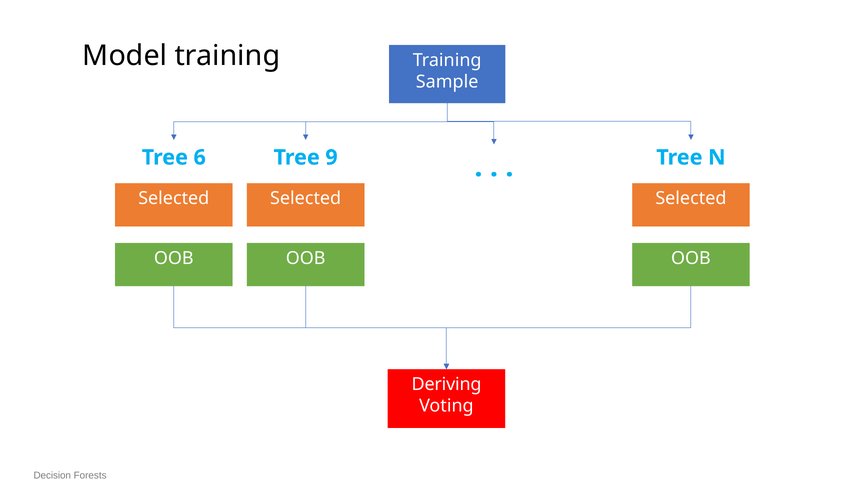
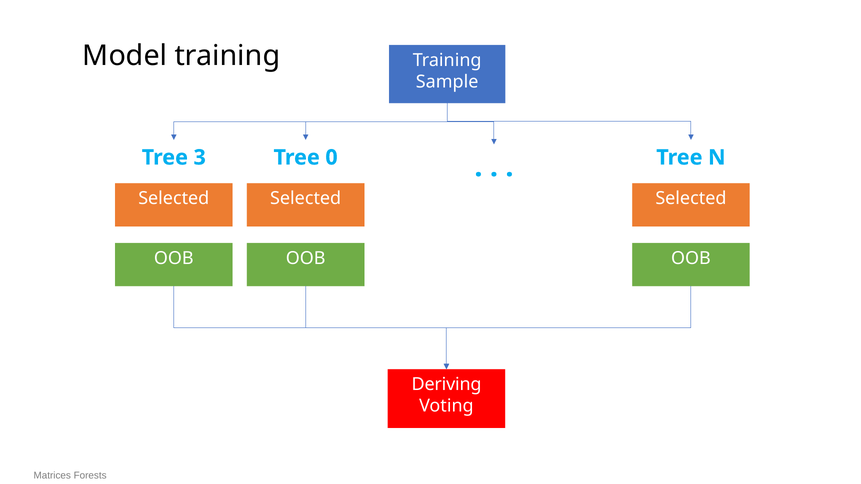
6: 6 -> 3 (200, 158)
9: 9 -> 0 (331, 158)
Decision: Decision -> Matrices (52, 476)
